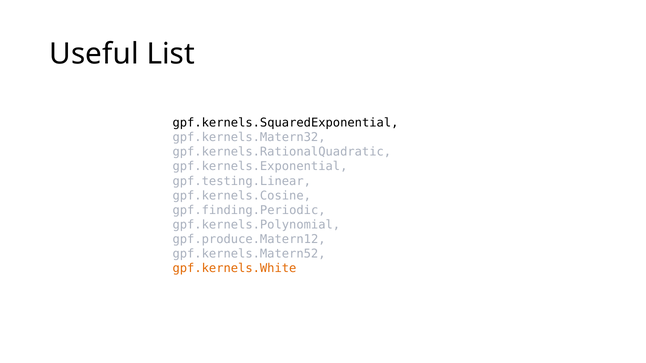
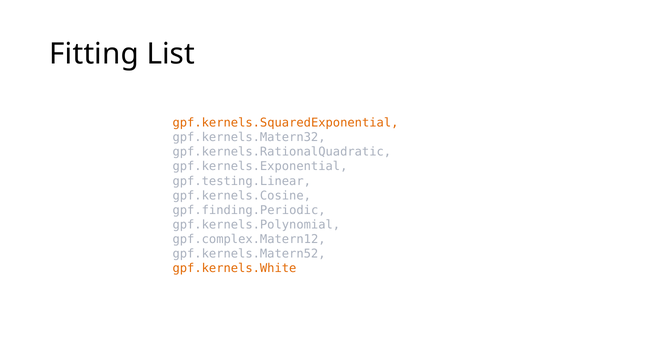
Useful: Useful -> Fitting (94, 54)
gpf.kernels.SquaredExponential colour: black -> orange (286, 123)
gpf.produce.Matern12: gpf.produce.Matern12 -> gpf.complex.Matern12 (249, 239)
